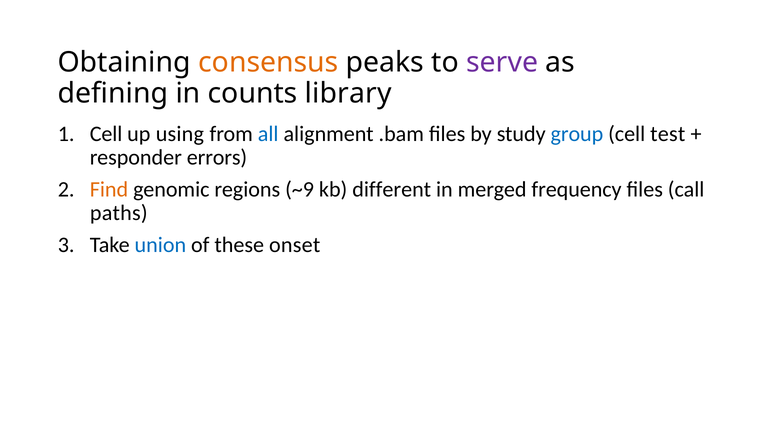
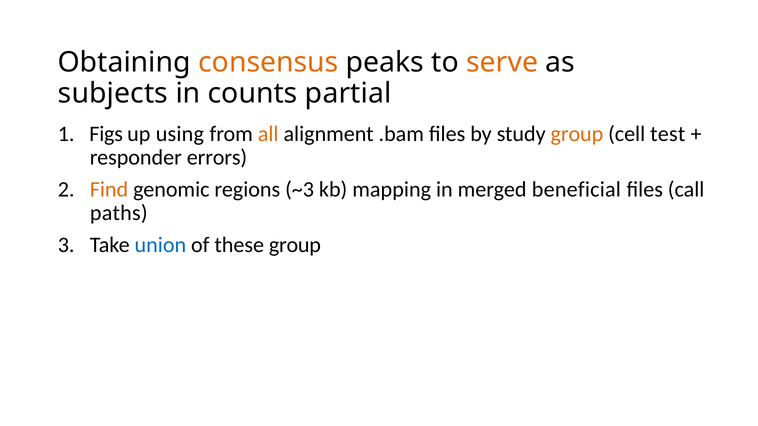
serve colour: purple -> orange (502, 63)
defining: defining -> subjects (113, 93)
library: library -> partial (348, 93)
Cell: Cell -> Figs (106, 134)
all colour: blue -> orange (268, 134)
group colour: blue -> orange (577, 134)
~9: ~9 -> ~3 (300, 190)
different: different -> mapping (392, 190)
frequency: frequency -> beneficial (576, 190)
these onset: onset -> group (295, 245)
